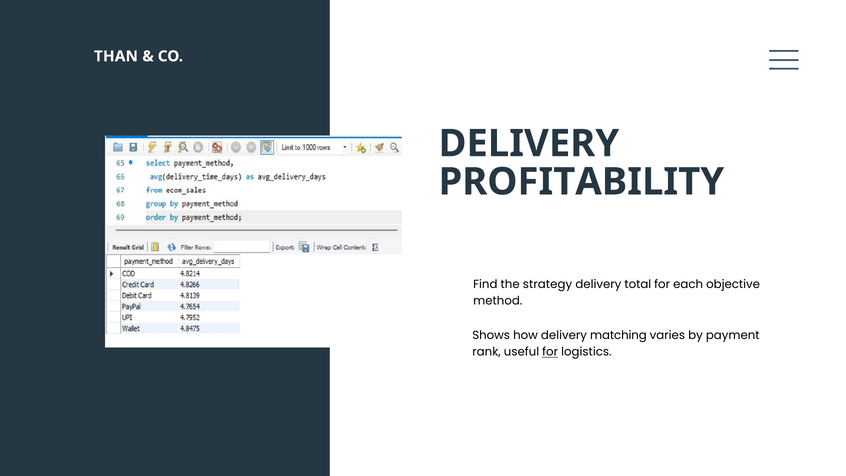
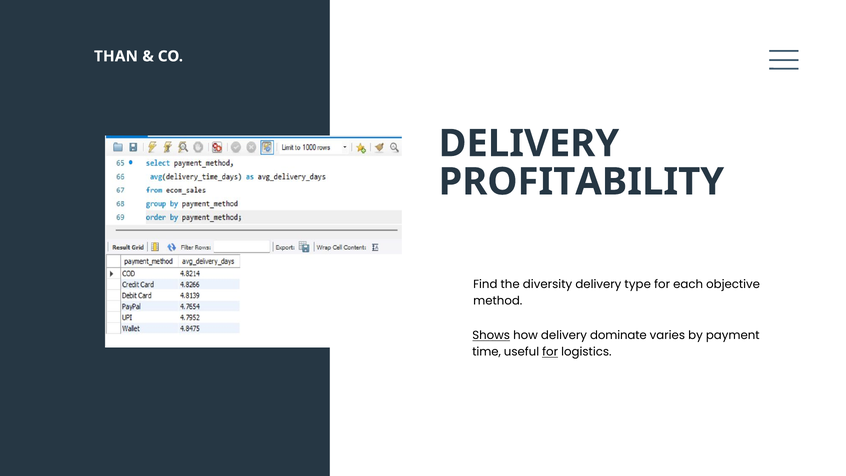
strategy: strategy -> diversity (548, 284)
total: total -> type (638, 284)
Shows underline: none -> present (491, 336)
matching: matching -> dominate (618, 336)
rank: rank -> time (487, 352)
